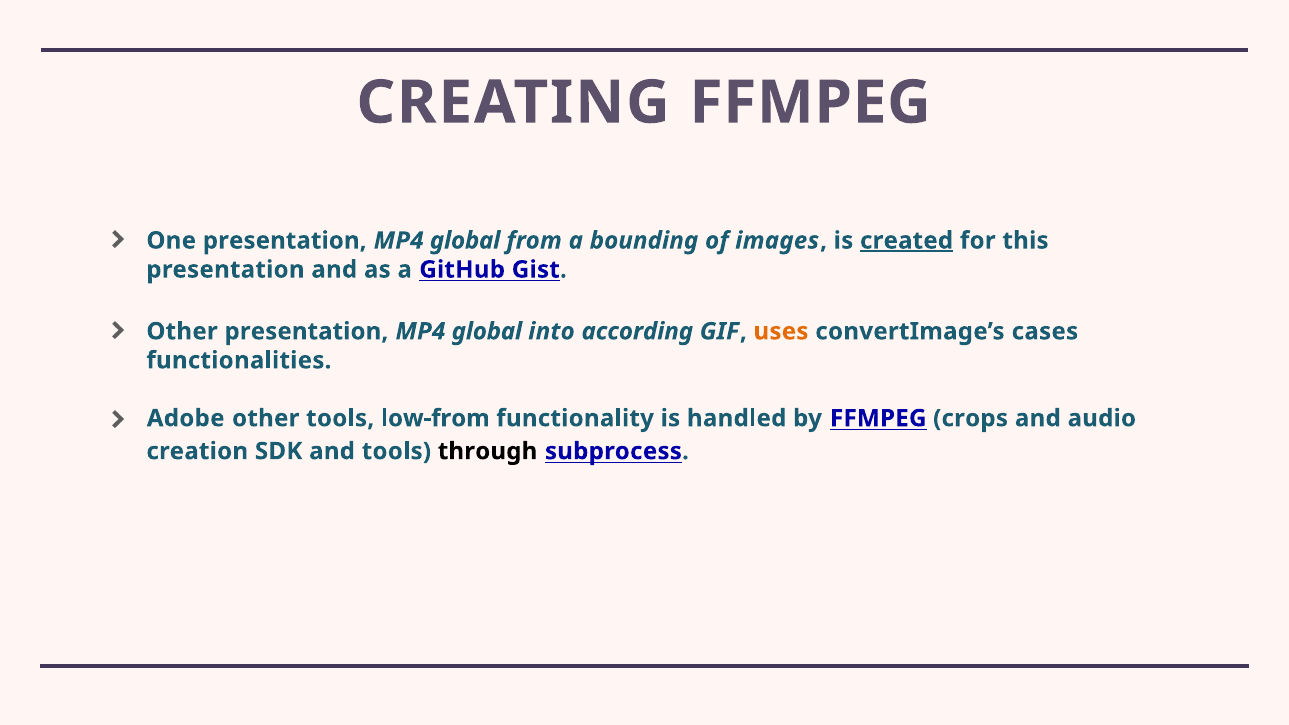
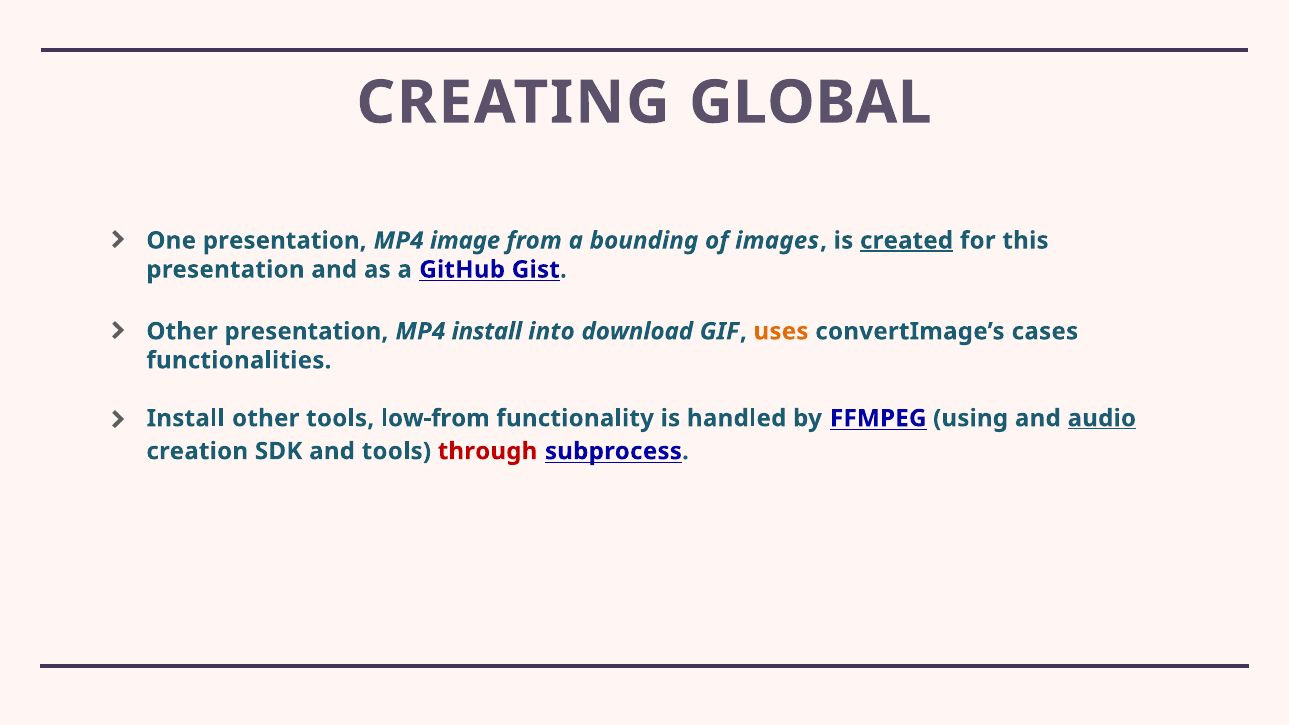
CREATING FFMPEG: FFMPEG -> GLOBAL (810, 103)
global: global -> image (465, 241)
global: global -> install (487, 331)
according: according -> download (637, 331)
Adobe: Adobe -> Install (186, 418)
crops: crops -> using (971, 418)
audio underline: none -> present (1102, 418)
through colour: black -> red (488, 451)
